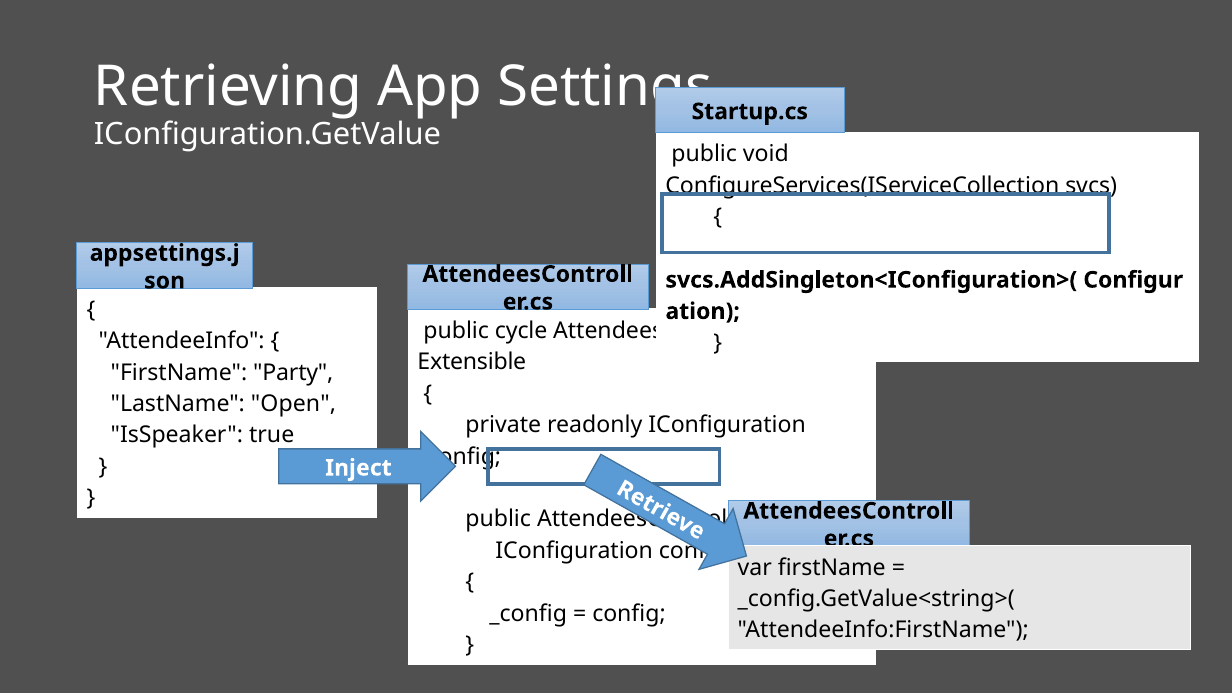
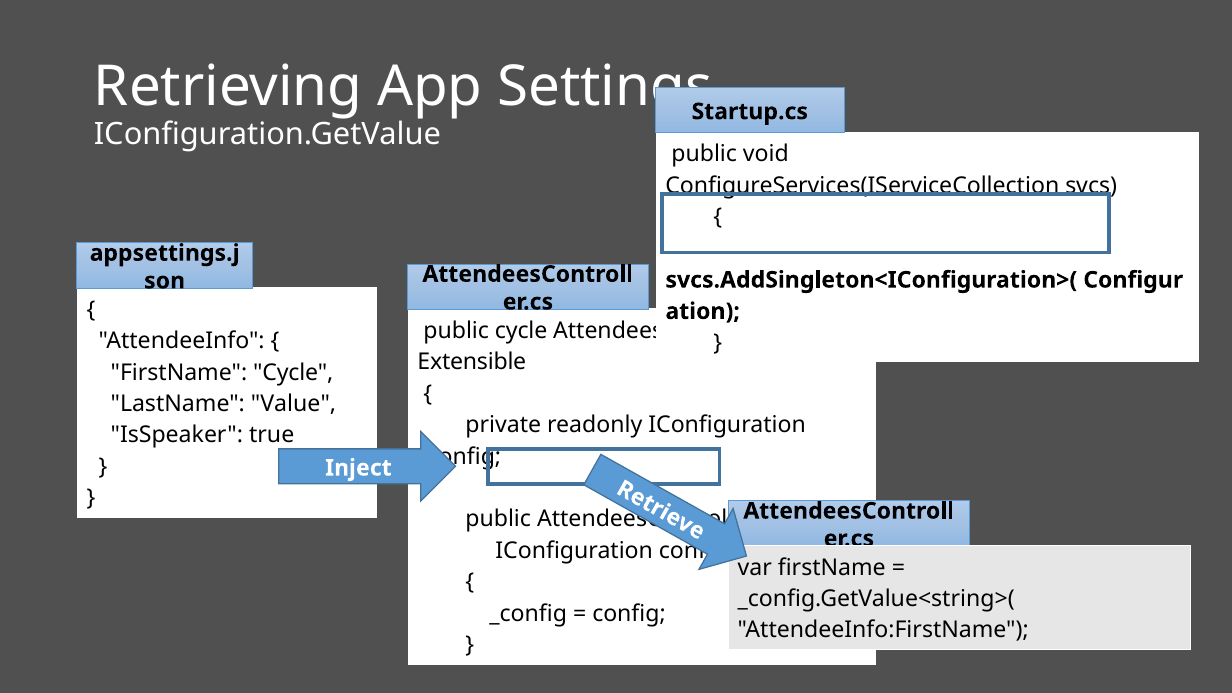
FirstName Party: Party -> Cycle (293, 372)
Open: Open -> Value (293, 404)
